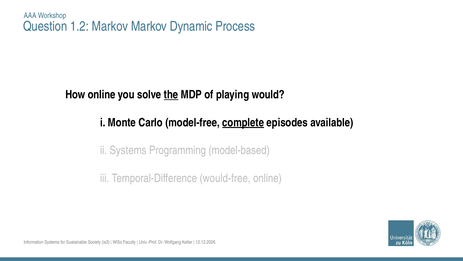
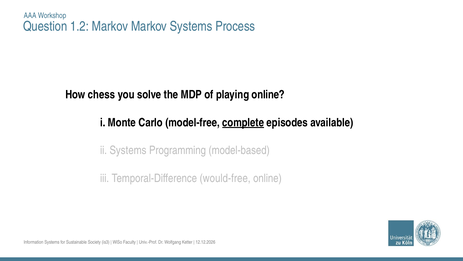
Markov Dynamic: Dynamic -> Systems (191, 26)
How online: online -> chess (102, 94)
the underline: present -> none (171, 94)
playing would: would -> online (268, 94)
